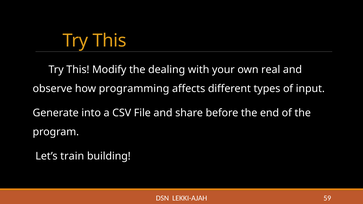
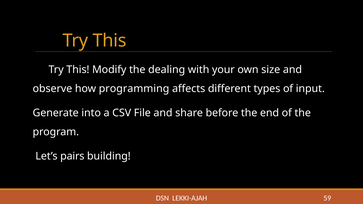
real: real -> size (271, 70)
train: train -> pairs (72, 156)
